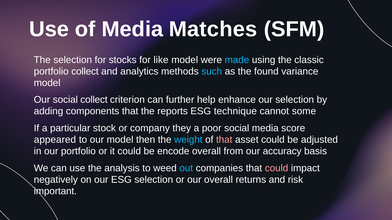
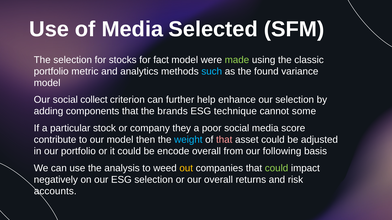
Matches: Matches -> Selected (213, 29)
like: like -> fact (161, 60)
made colour: light blue -> light green (237, 60)
portfolio collect: collect -> metric (85, 71)
reports: reports -> brands (173, 111)
appeared: appeared -> contribute (55, 140)
accuracy: accuracy -> following (282, 152)
out colour: light blue -> yellow (186, 168)
could colour: pink -> light green (277, 168)
important: important -> accounts (55, 192)
